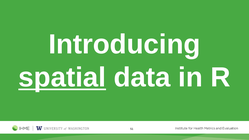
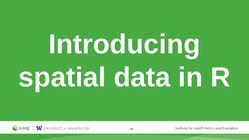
spatial underline: present -> none (62, 78)
